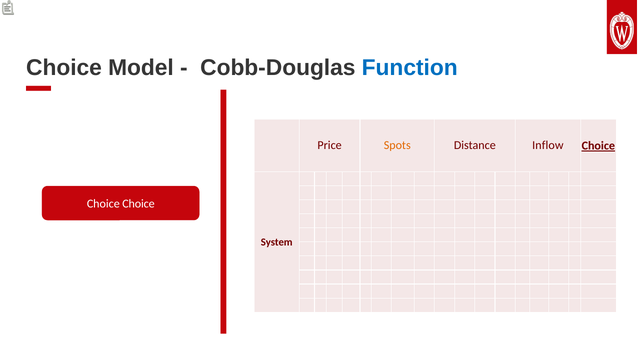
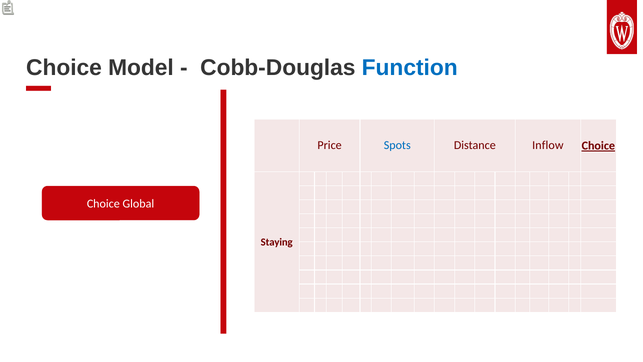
Spots colour: orange -> blue (397, 145)
Choice Choice: Choice -> Global (138, 204)
System: System -> Staying (277, 242)
